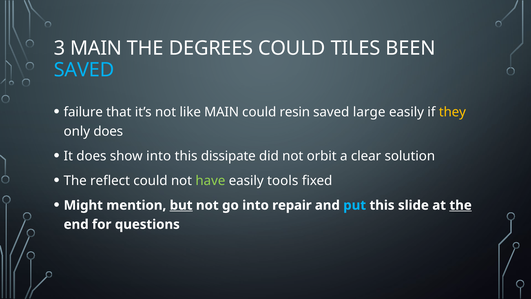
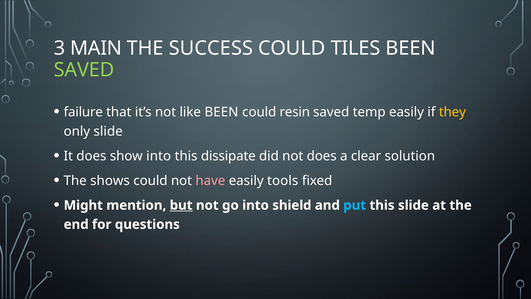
DEGREES: DEGREES -> SUCCESS (211, 48)
SAVED colour: light blue -> light green (84, 70)
like MAIN: MAIN -> BEEN (221, 112)
large: large -> temp (369, 112)
only does: does -> slide (108, 131)
not orbit: orbit -> does (322, 156)
reflect: reflect -> shows (110, 180)
have colour: light green -> pink (210, 180)
repair: repair -> shield (292, 205)
the underline: present -> none (461, 205)
